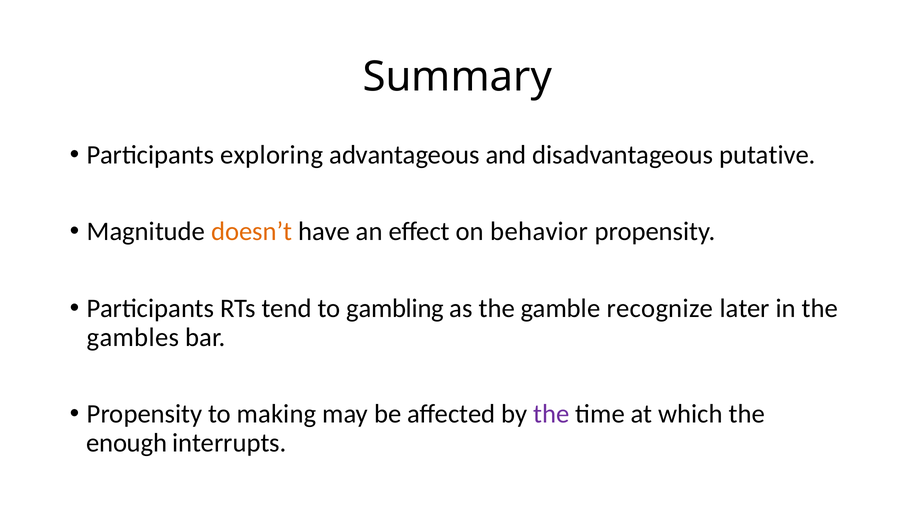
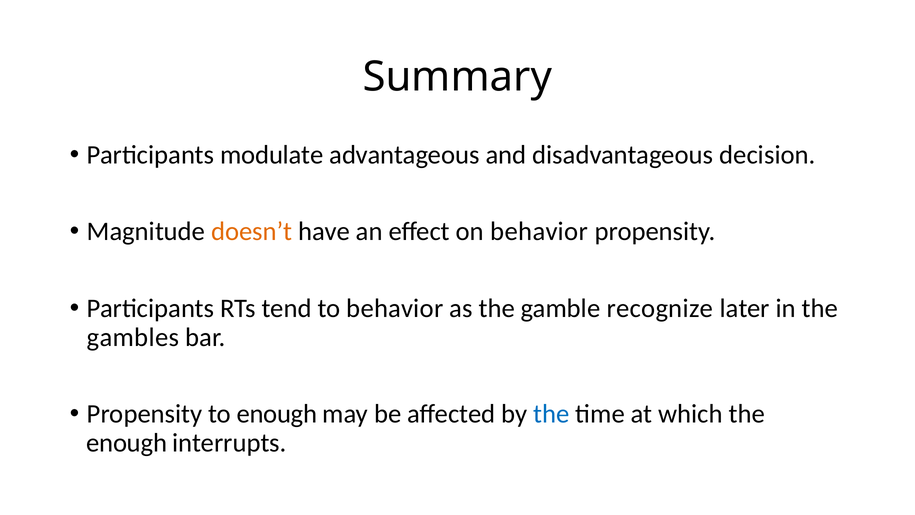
exploring: exploring -> modulate (272, 155)
putative: putative -> decision (767, 155)
to gambling: gambling -> behavior (395, 308)
to making: making -> enough (277, 414)
the colour: purple -> blue (551, 414)
